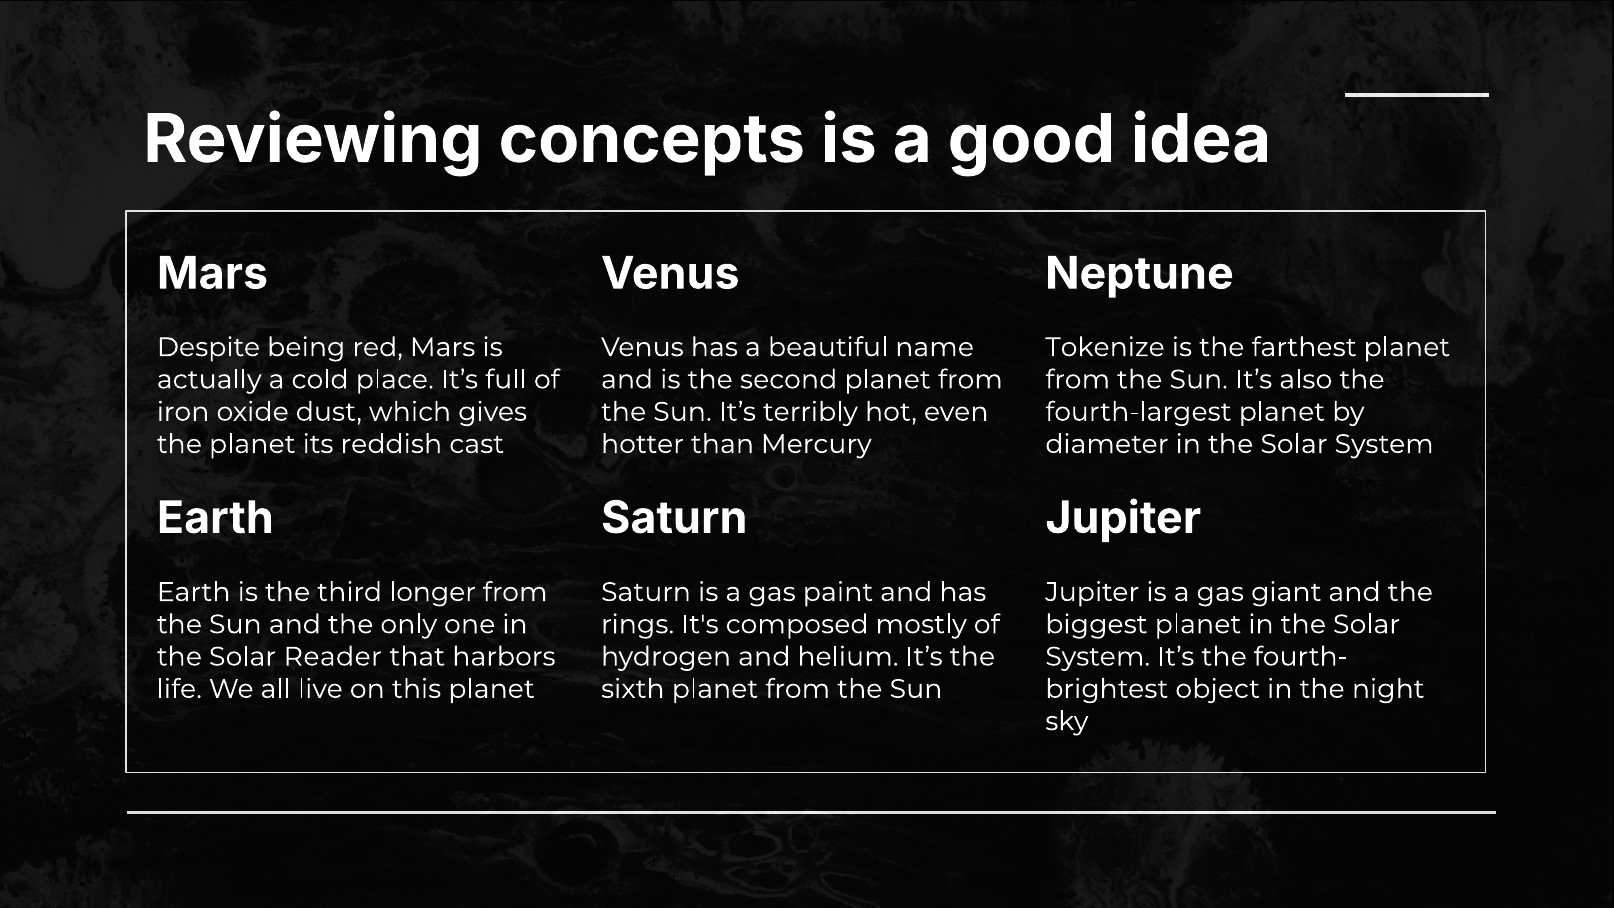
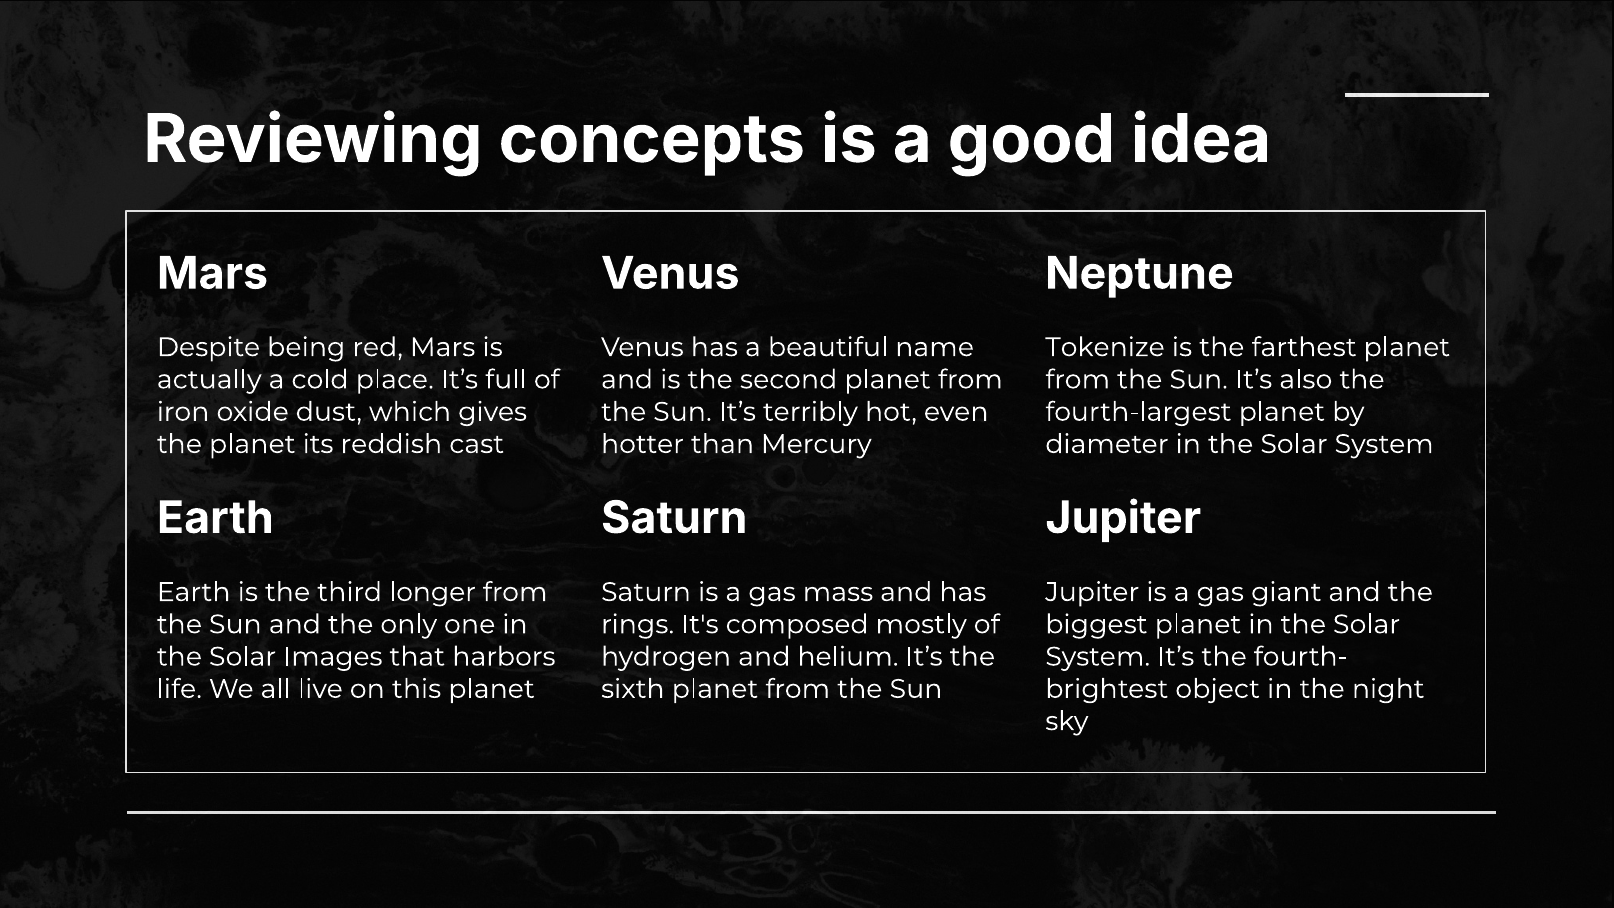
paint: paint -> mass (838, 592)
Reader: Reader -> Images (333, 657)
